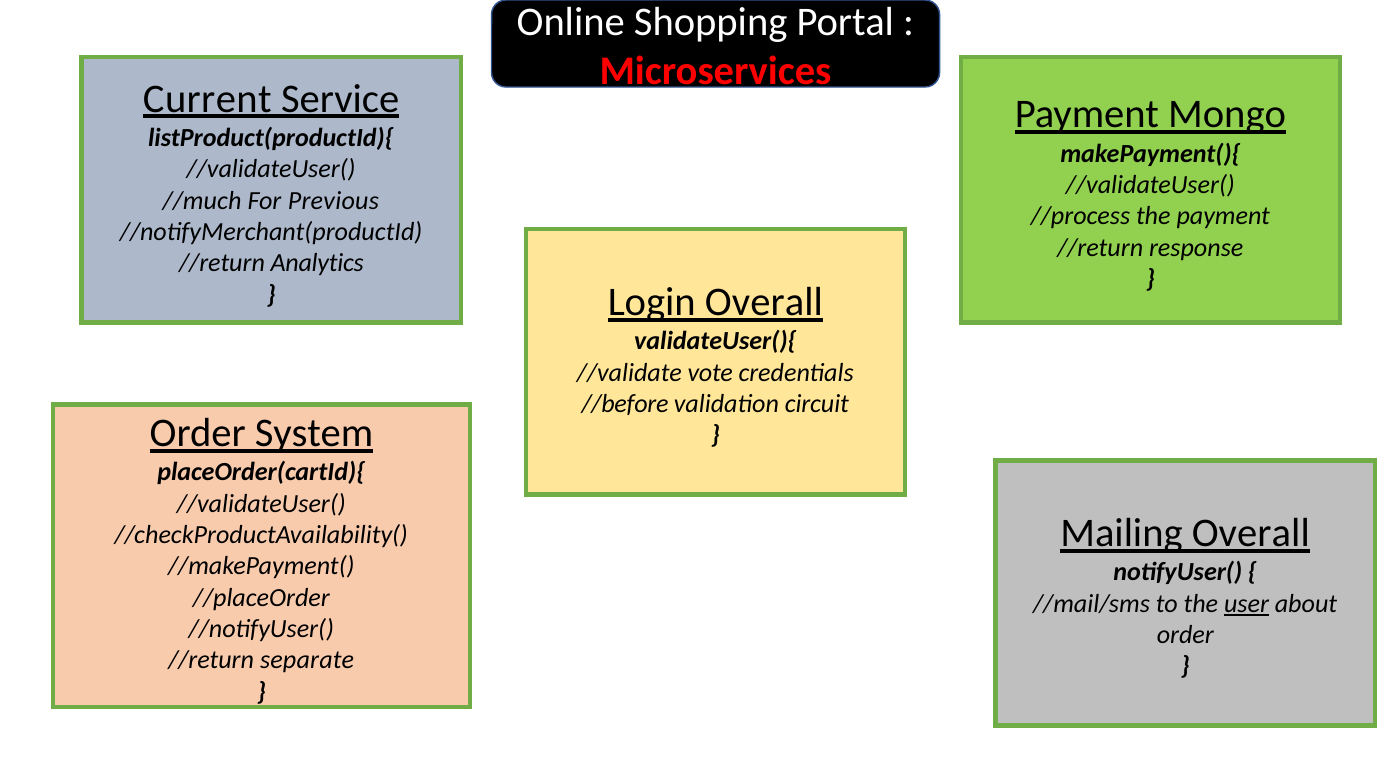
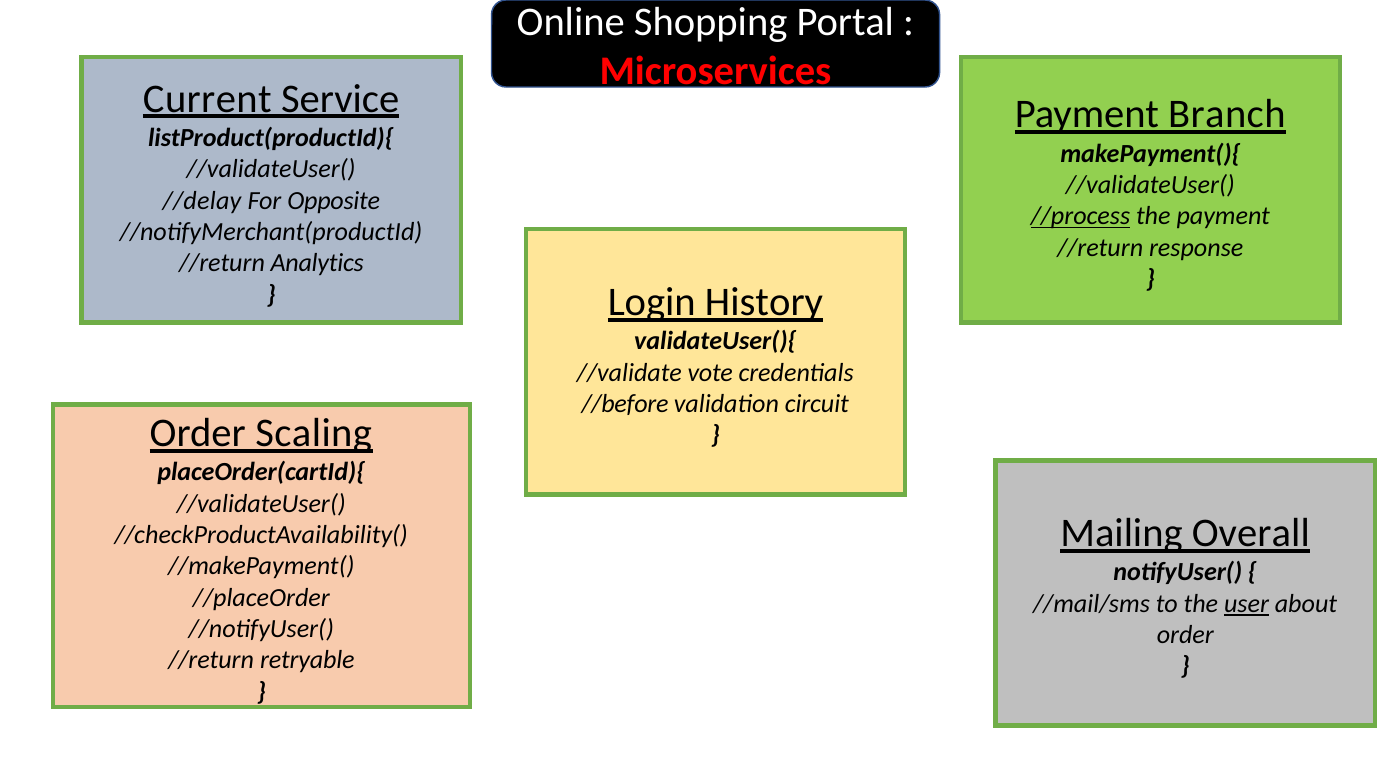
Mongo: Mongo -> Branch (1227, 114)
//much: //much -> //delay (202, 200)
Previous: Previous -> Opposite (334, 200)
//process underline: none -> present (1080, 216)
Login Overall: Overall -> History (764, 302)
System: System -> Scaling (314, 433)
separate: separate -> retryable (307, 660)
